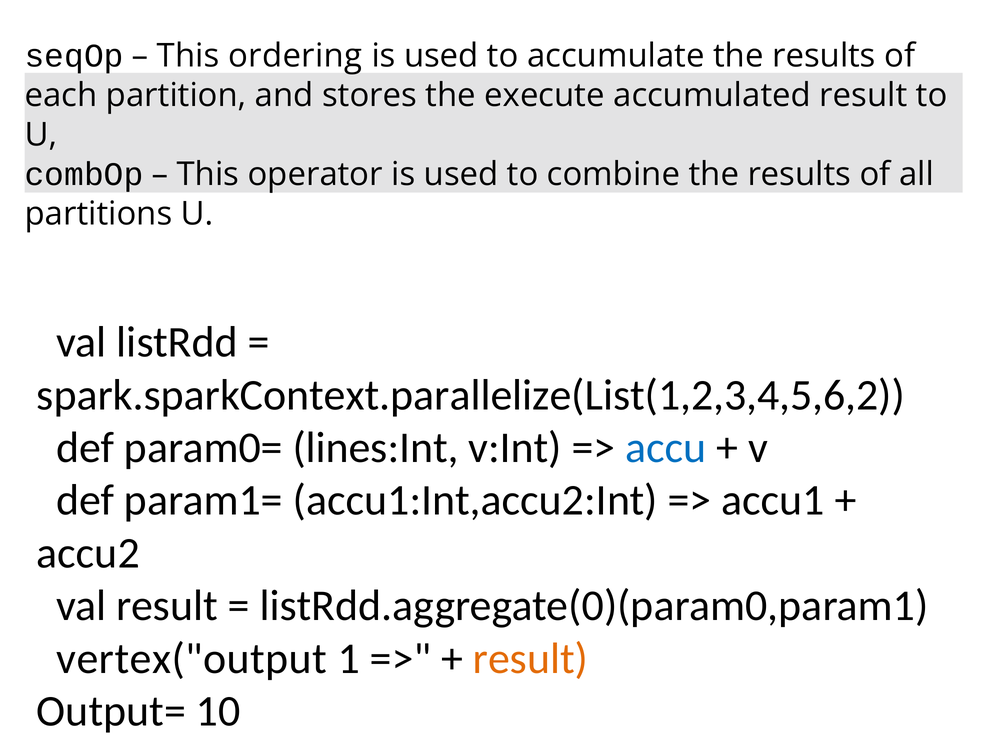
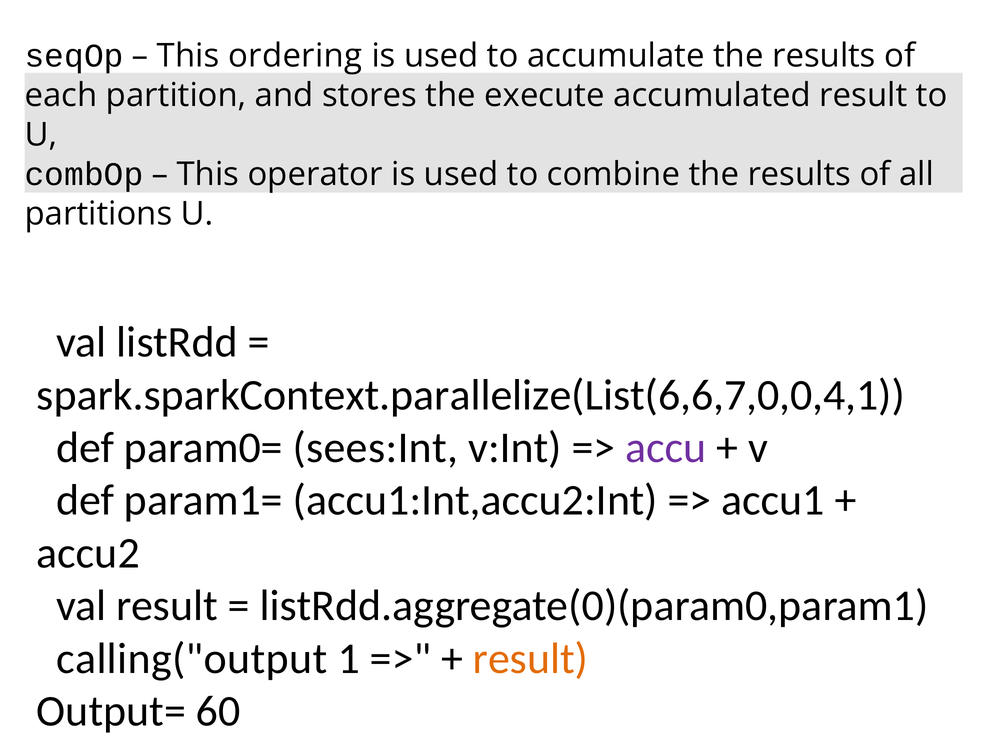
spark.sparkContext.parallelize(List(1,2,3,4,5,6,2: spark.sparkContext.parallelize(List(1,2,3,4,5,6,2 -> spark.sparkContext.parallelize(List(6,6,7,0,0,4,1 (471, 395)
lines:Int: lines:Int -> sees:Int (375, 448)
accu colour: blue -> purple (666, 448)
vertex("output: vertex("output -> calling("output (192, 659)
10: 10 -> 60 (218, 711)
